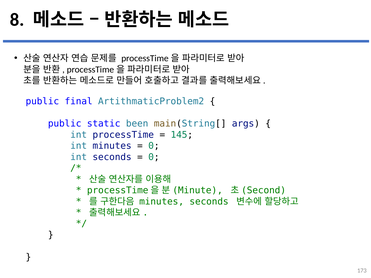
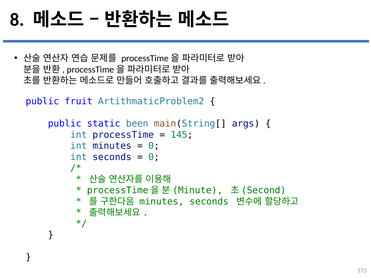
final: final -> fruit (79, 101)
